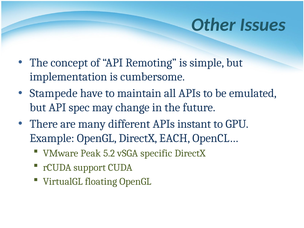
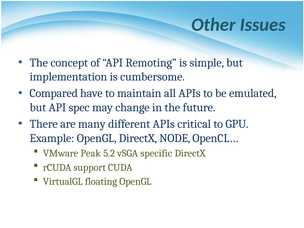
Stampede: Stampede -> Compared (54, 93)
instant: instant -> critical (194, 124)
EACH: EACH -> NODE (175, 138)
